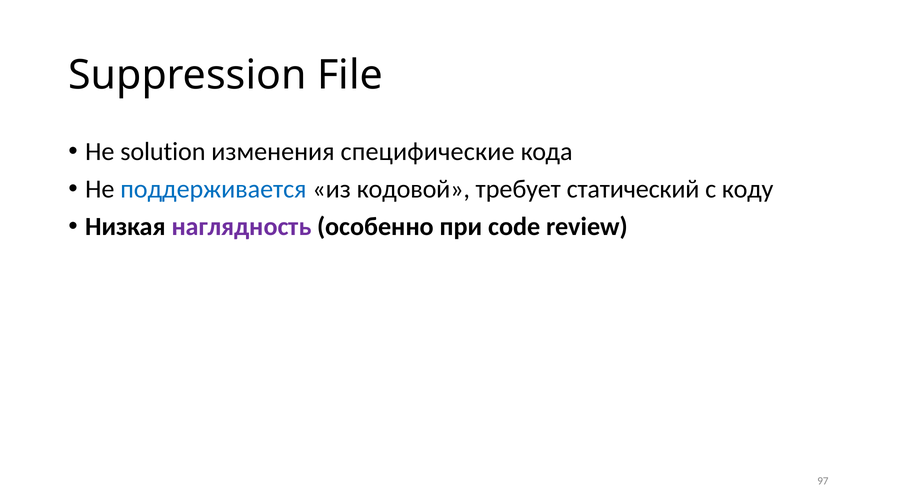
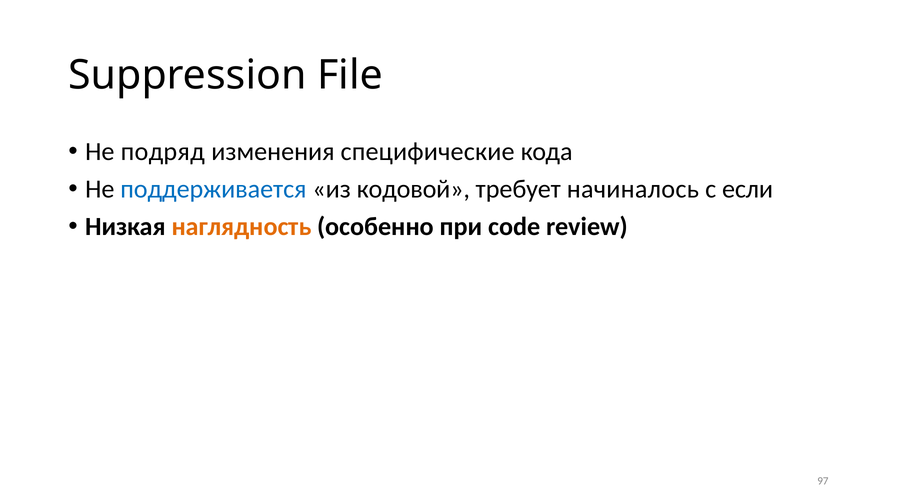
solution: solution -> подряд (163, 152)
статический: статический -> начиналось (633, 189)
коду: коду -> если (748, 189)
наглядность colour: purple -> orange (242, 227)
